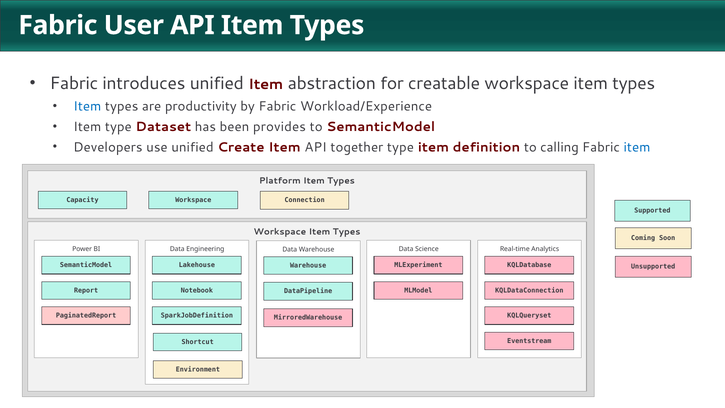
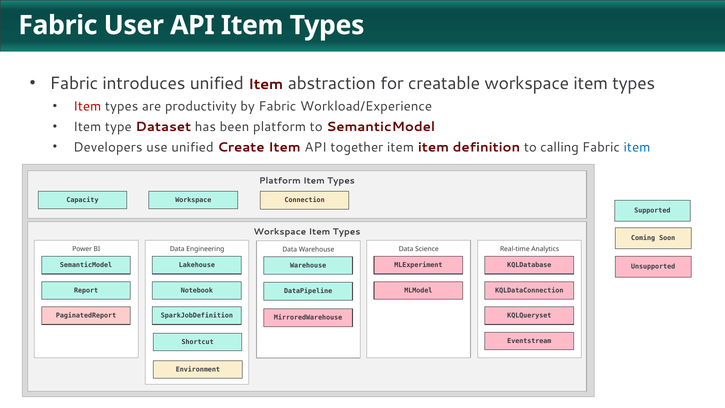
Item colour: blue -> red (87, 106)
been provides: provides -> platform (280, 127)
together type: type -> item (401, 147)
